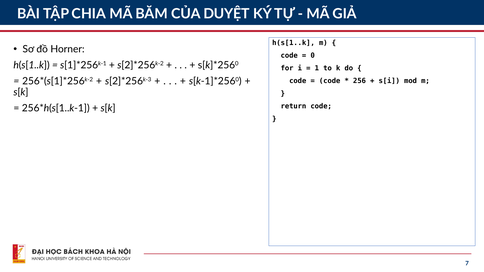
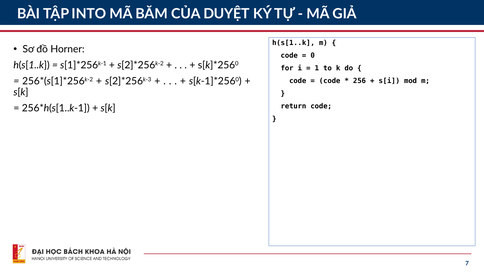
CHIA: CHIA -> INTO (89, 14)
